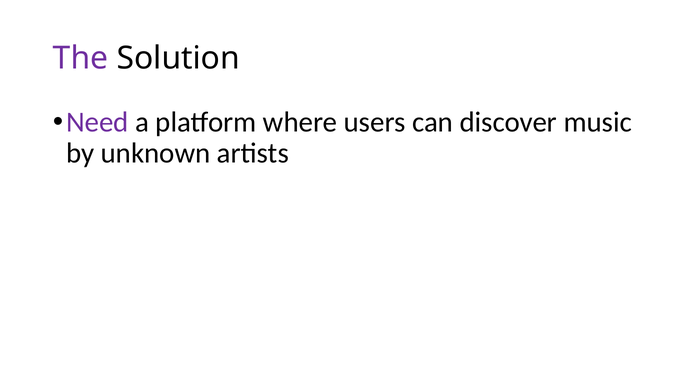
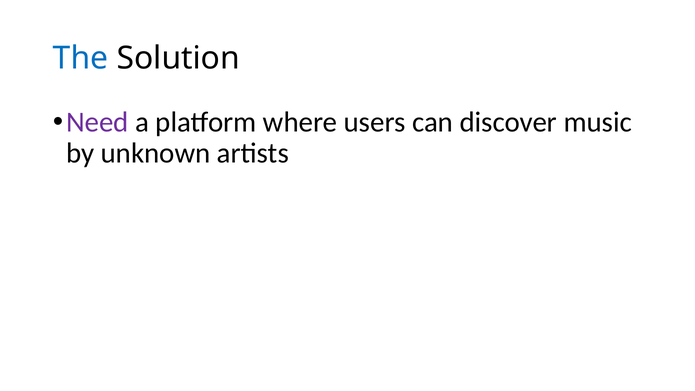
The colour: purple -> blue (81, 58)
